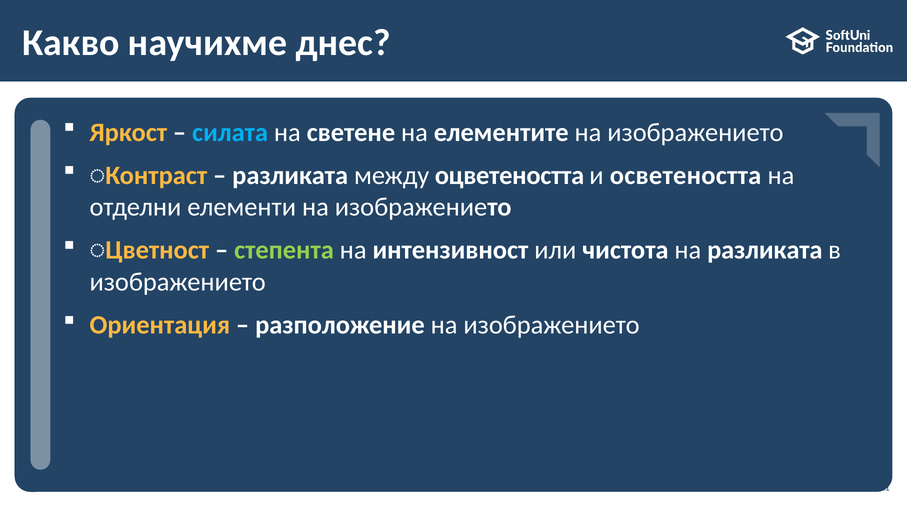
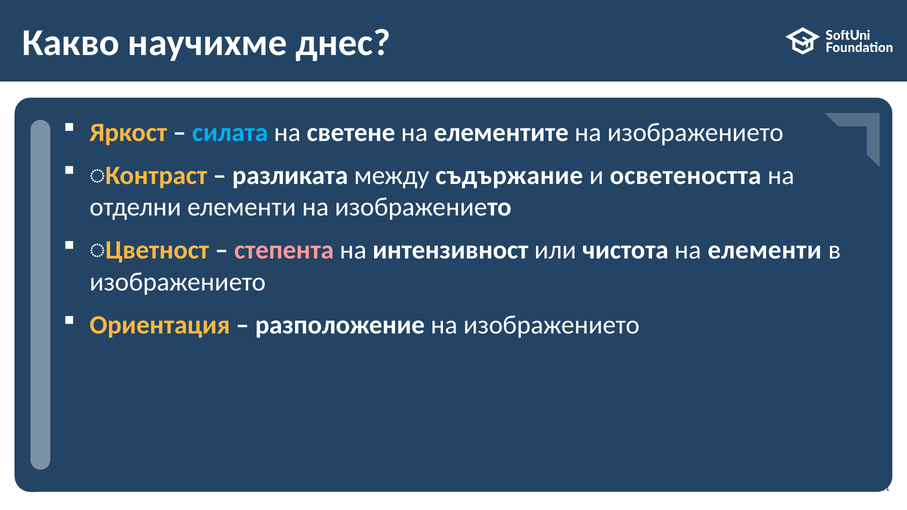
оцветеността: оцветеността -> съдържание (509, 175)
степента colour: light green -> pink (284, 250)
на разликата: разликата -> елементи (765, 250)
